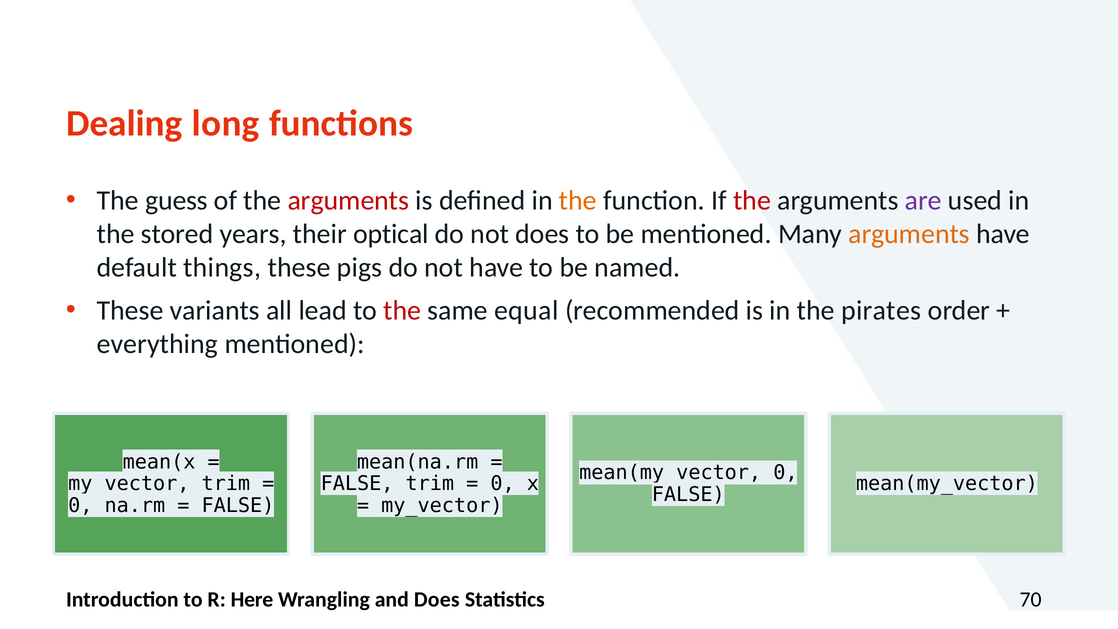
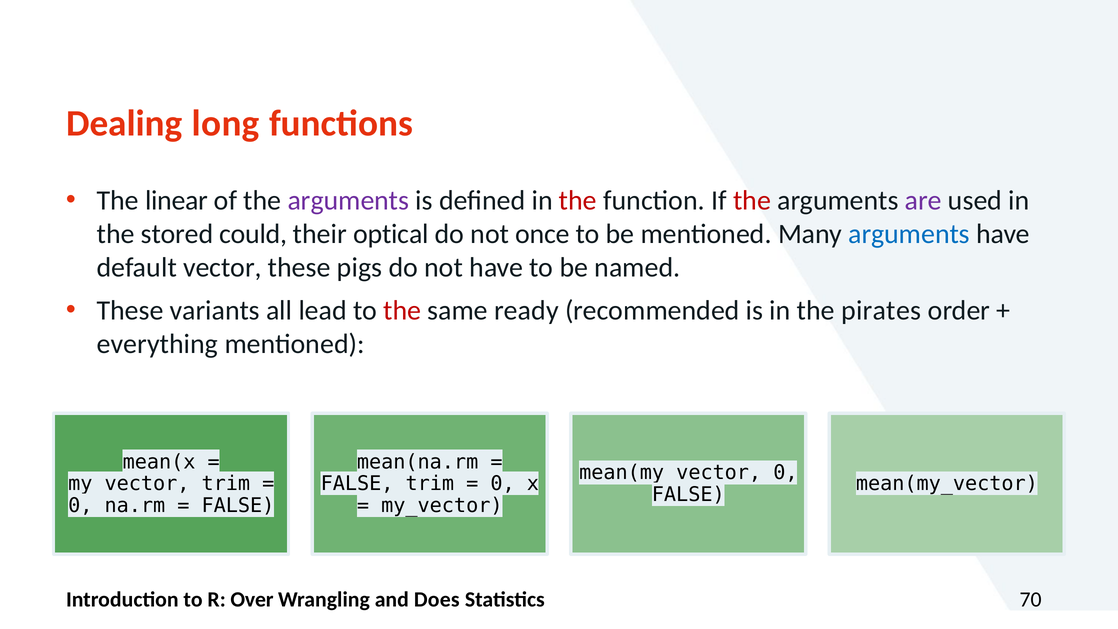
guess: guess -> linear (177, 200)
arguments colour: red -> purple (348, 200)
the colour: orange -> red (578, 200)
years: years -> could (253, 234)
not does: does -> once (542, 234)
arguments colour: orange -> blue (909, 234)
things: things -> vector (222, 268)
equal: equal -> ready (526, 310)
Here: Here -> Over (252, 599)
